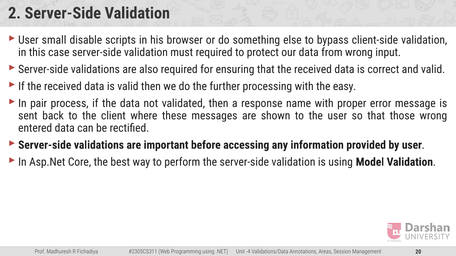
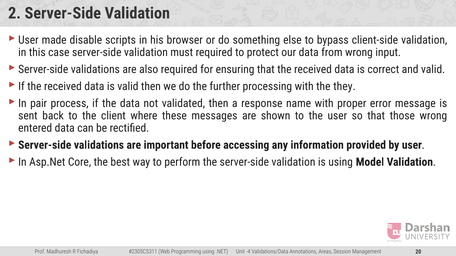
small: small -> made (54, 40)
easy: easy -> they (344, 87)
